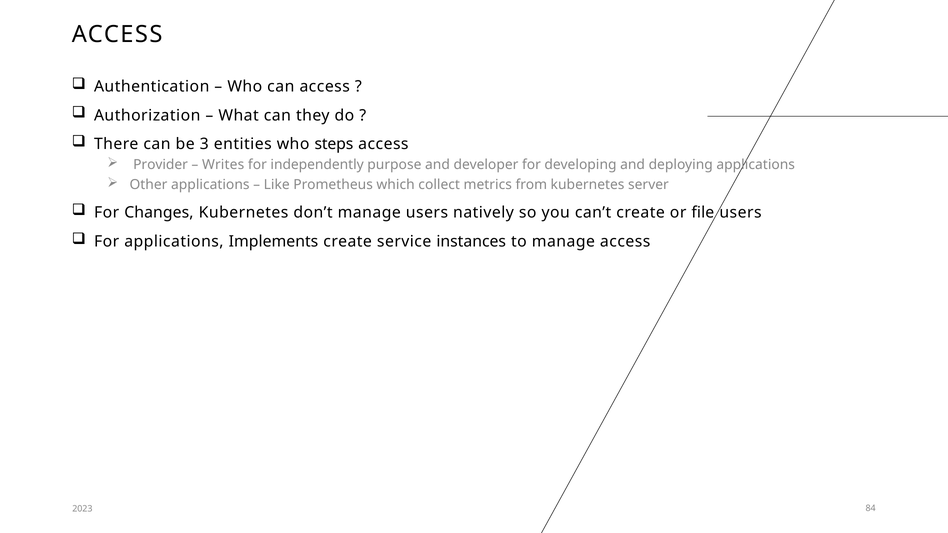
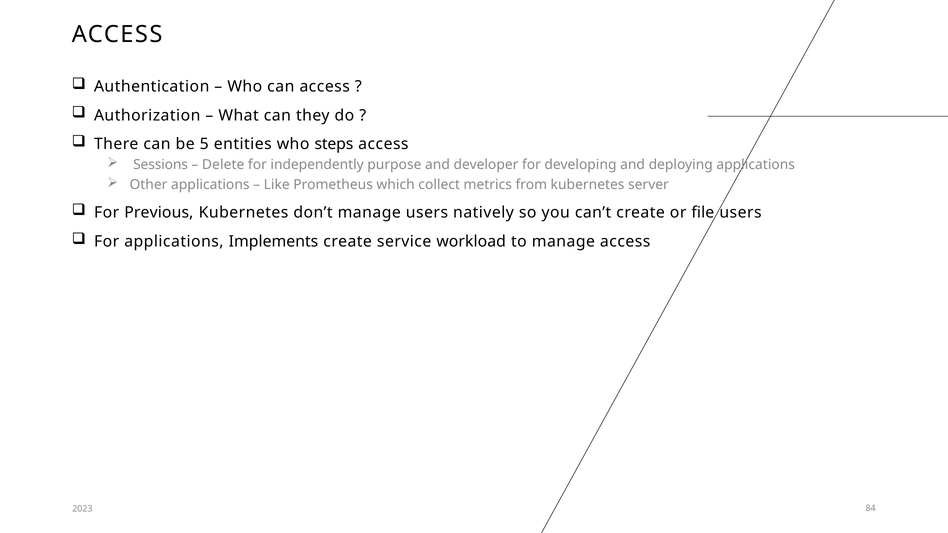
3: 3 -> 5 (204, 144)
Provider: Provider -> Sessions (161, 165)
Writes: Writes -> Delete (223, 165)
Changes: Changes -> Previous (159, 213)
instances: instances -> workload (471, 242)
